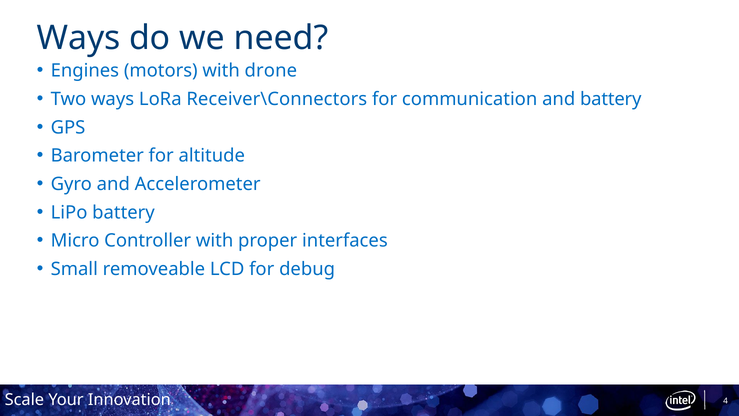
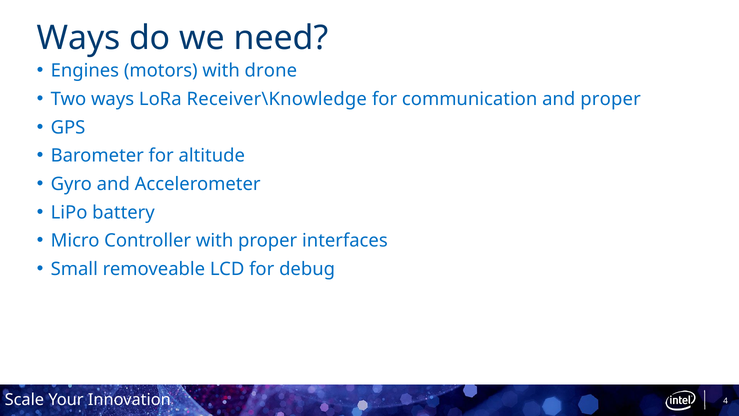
Receiver\Connectors: Receiver\Connectors -> Receiver\Knowledge (277, 99)
and battery: battery -> proper (611, 99)
